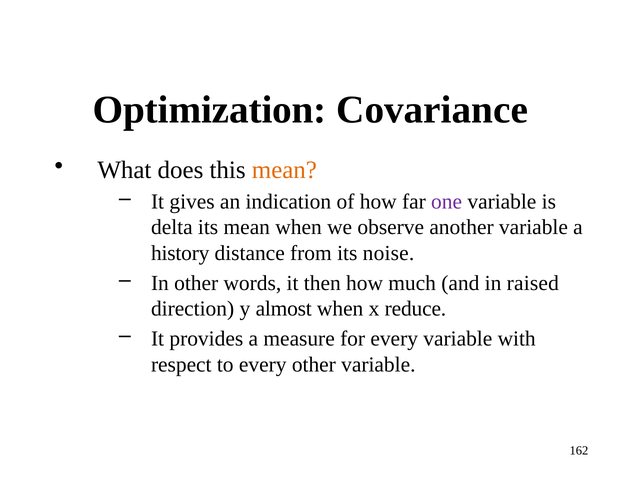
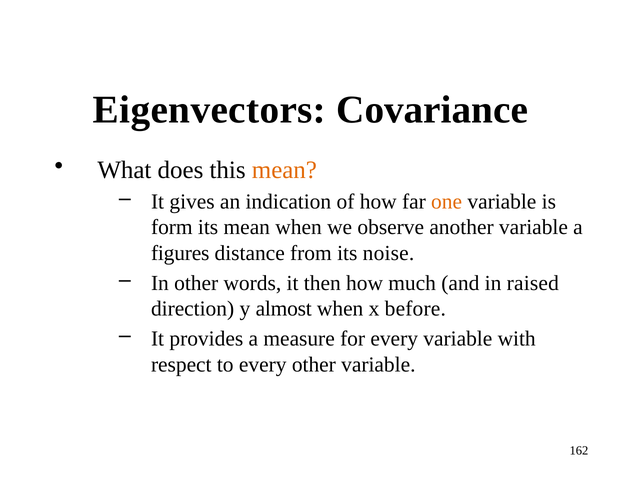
Optimization: Optimization -> Eigenvectors (209, 110)
one colour: purple -> orange (447, 202)
delta: delta -> form (172, 228)
history: history -> figures (180, 253)
reduce: reduce -> before (415, 309)
